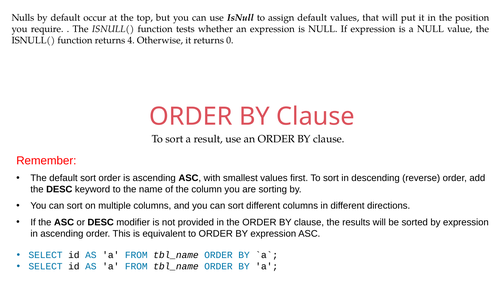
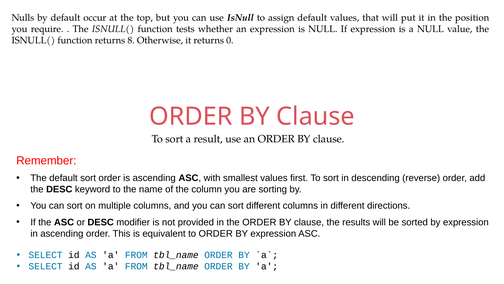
4: 4 -> 8 (131, 40)
